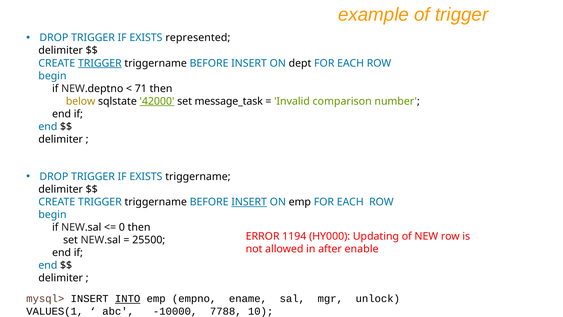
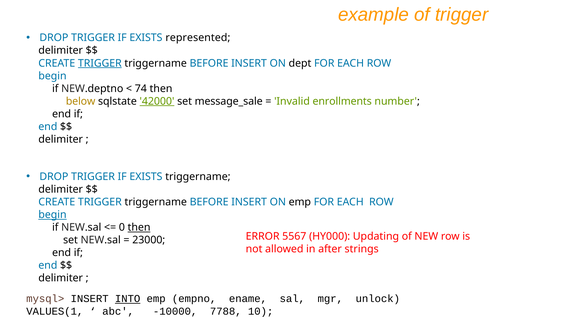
71: 71 -> 74 (141, 88)
message_task: message_task -> message_sale (229, 101)
comparison: comparison -> enrollments (342, 101)
INSERT underline: present -> none (249, 202)
begin underline: none -> present (52, 214)
then underline: none -> present (139, 227)
1194: 1194 -> 5567 (294, 236)
25500: 25500 -> 23000 (149, 240)
enable: enable -> strings (362, 249)
